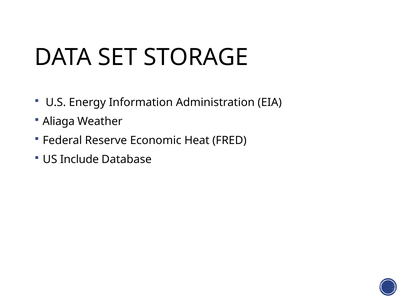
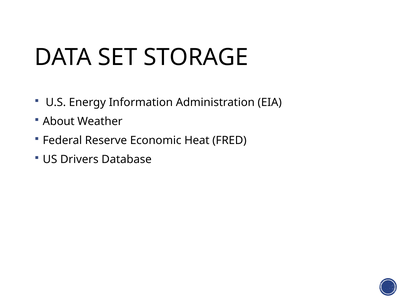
Aliaga: Aliaga -> About (59, 121)
Include: Include -> Drivers (79, 159)
